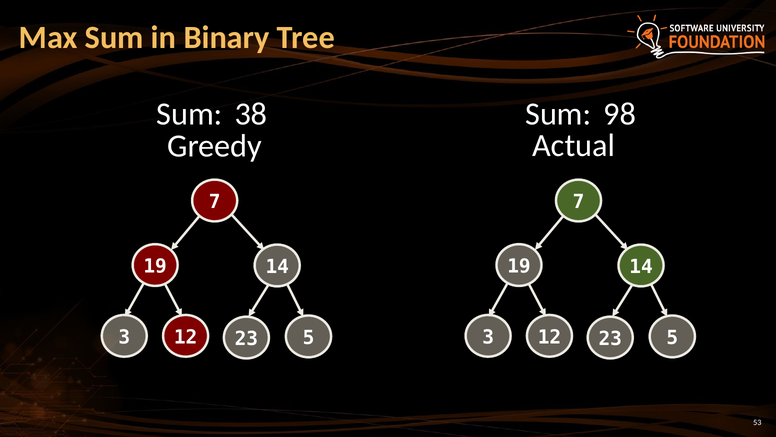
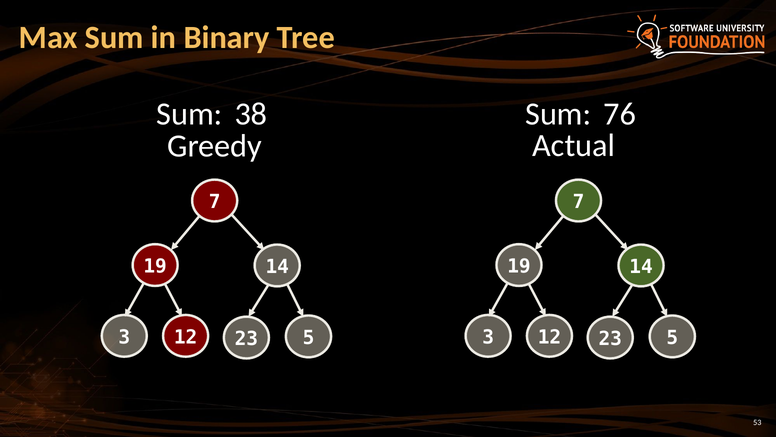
98: 98 -> 76 (620, 114)
